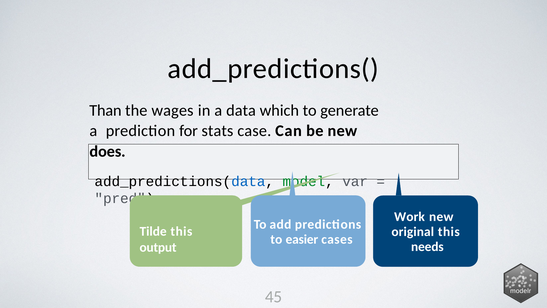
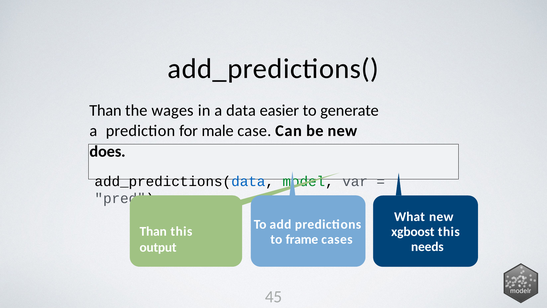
which: which -> easier (279, 110)
stats: stats -> male (218, 131)
Work: Work -> What (410, 216)
Tilde: Tilde -> Than (153, 231)
original: original -> xgboost (413, 232)
easier: easier -> frame (302, 239)
